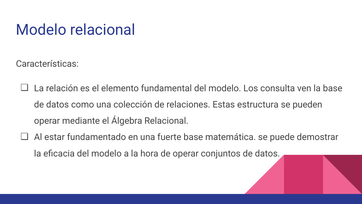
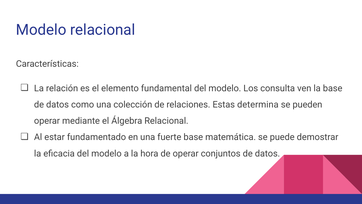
estructura: estructura -> determina (258, 104)
